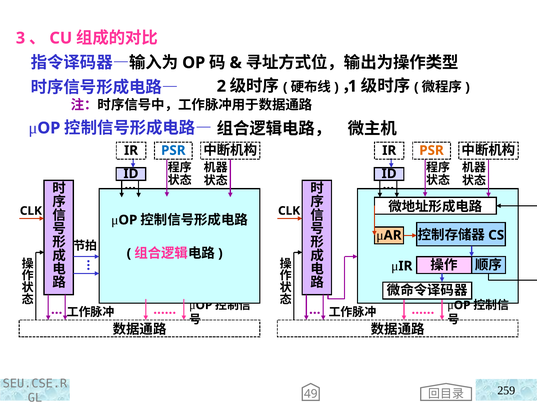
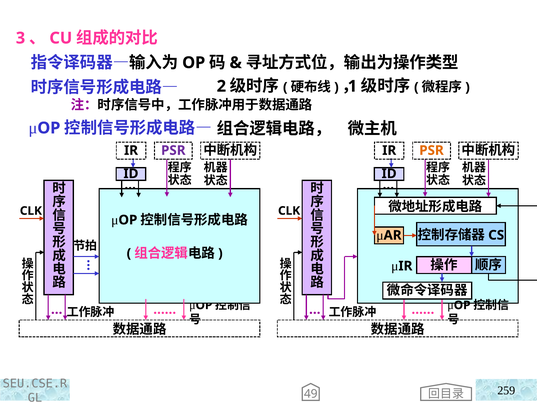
PSR colour: blue -> purple (173, 150)
